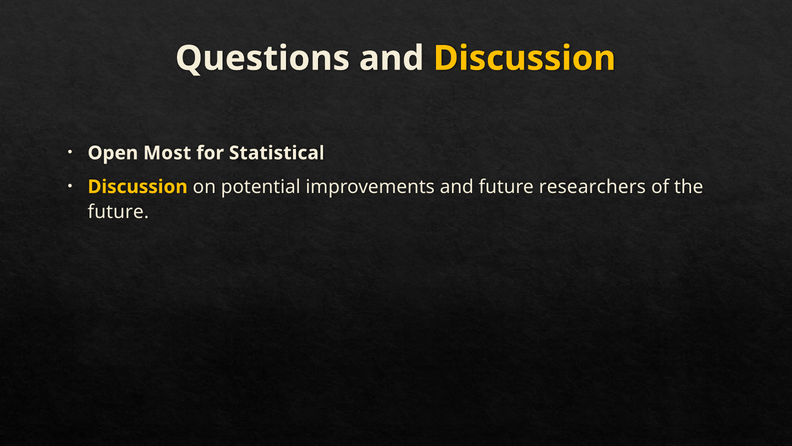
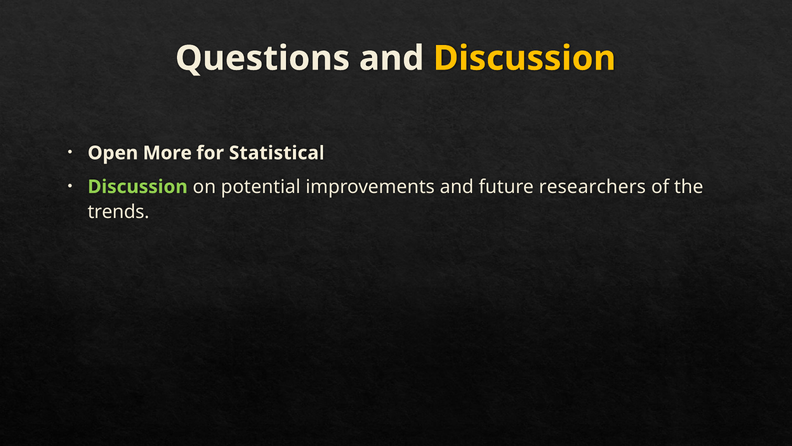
Most: Most -> More (167, 153)
Discussion colour: yellow -> light green (138, 187)
future: future -> trends (118, 212)
